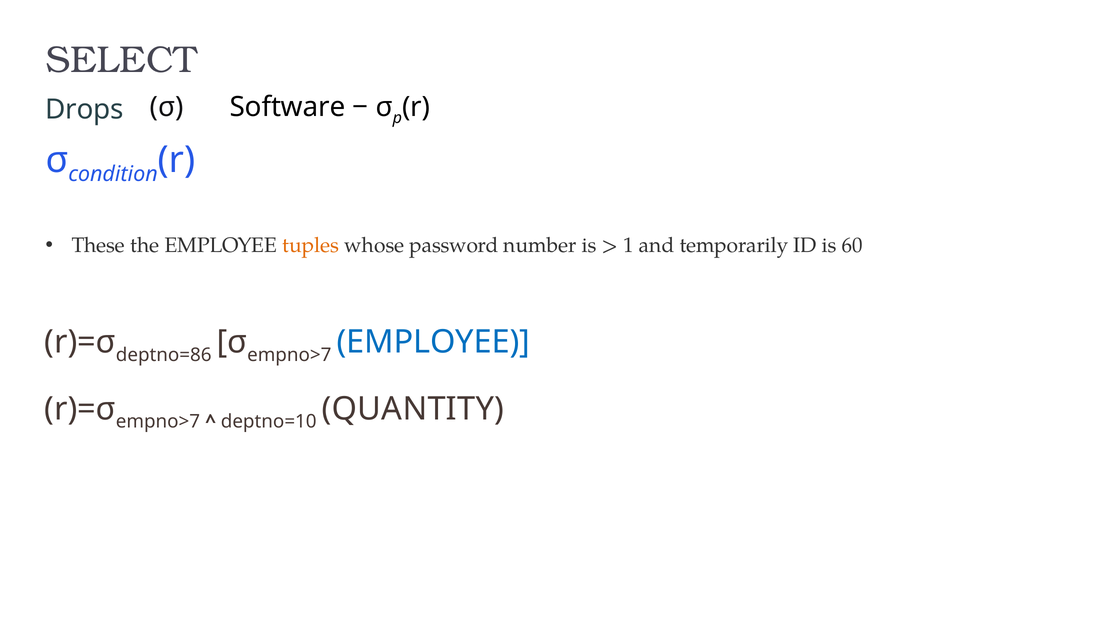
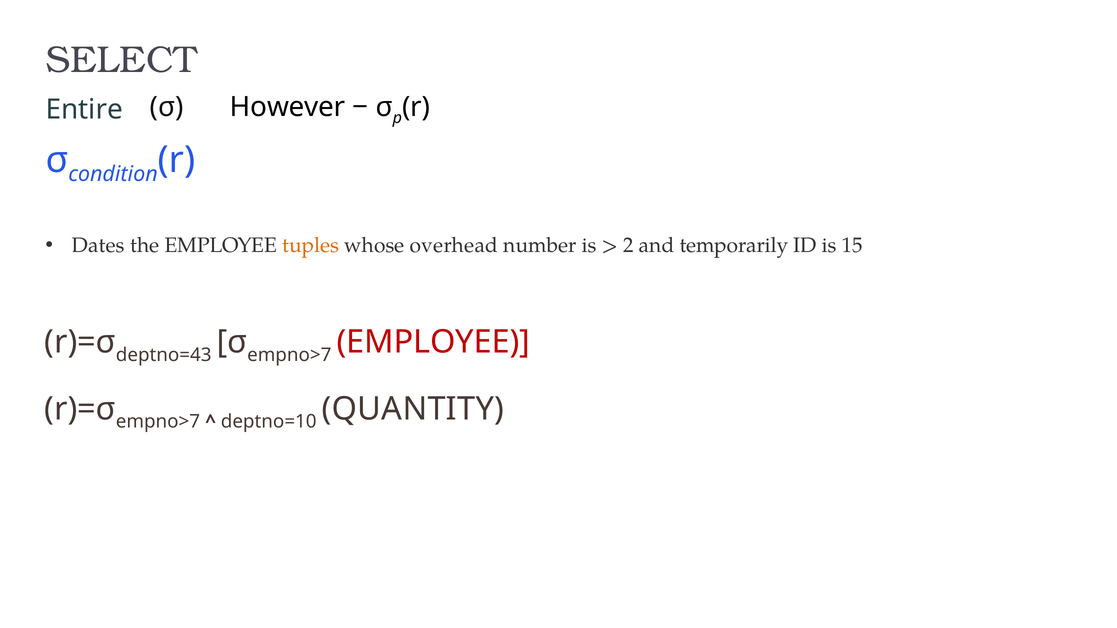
Drops: Drops -> Entire (84, 109)
Software: Software -> However (288, 107)
These: These -> Dates (98, 246)
password: password -> overhead (454, 246)
1: 1 -> 2 (628, 246)
60: 60 -> 15 (852, 246)
deptno=86: deptno=86 -> deptno=43 (164, 355)
EMPLOYEE colour: blue -> red (433, 342)
